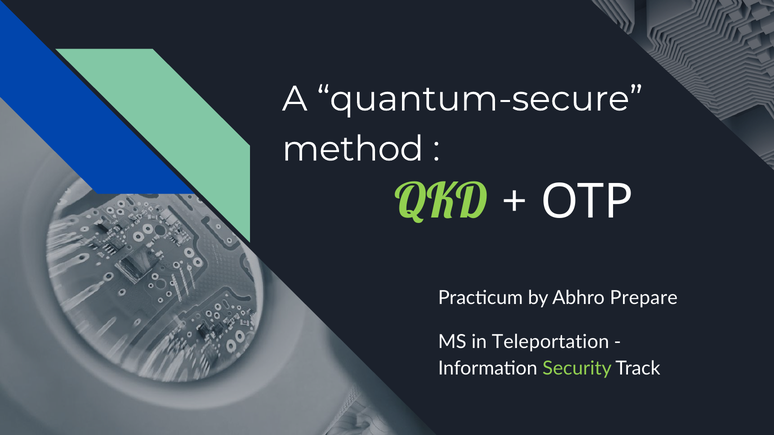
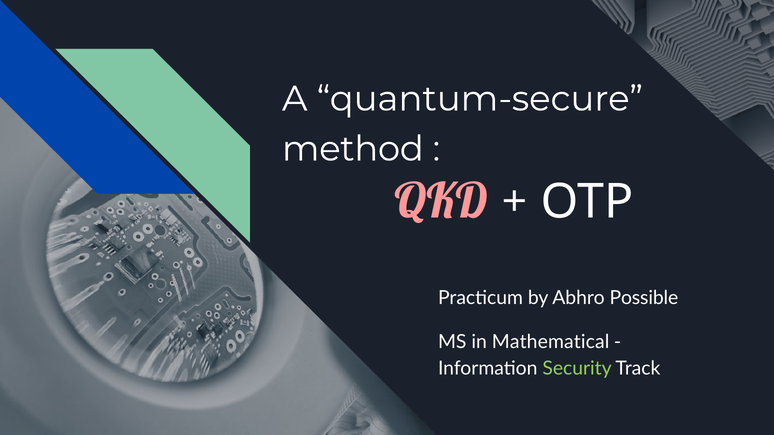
QKD colour: light green -> pink (441, 202)
Prepare: Prepare -> Possible (644, 298)
Teleportation: Teleportation -> Mathematical (551, 342)
